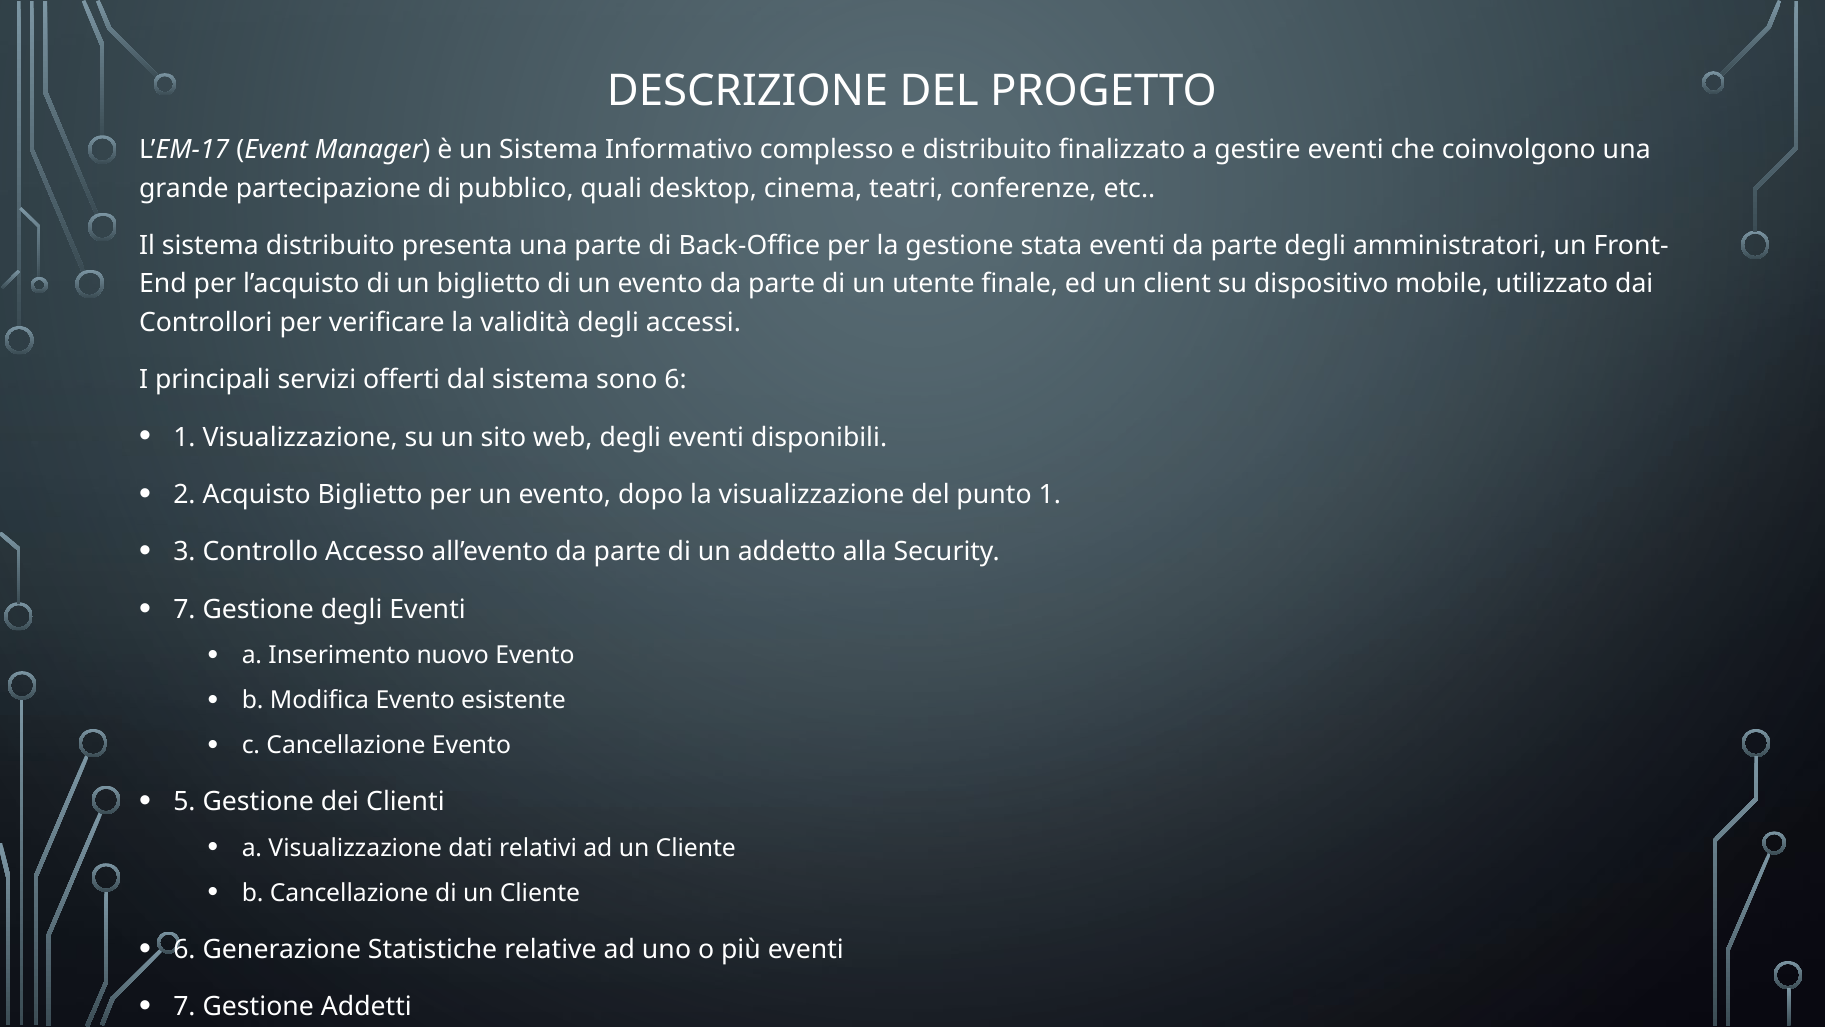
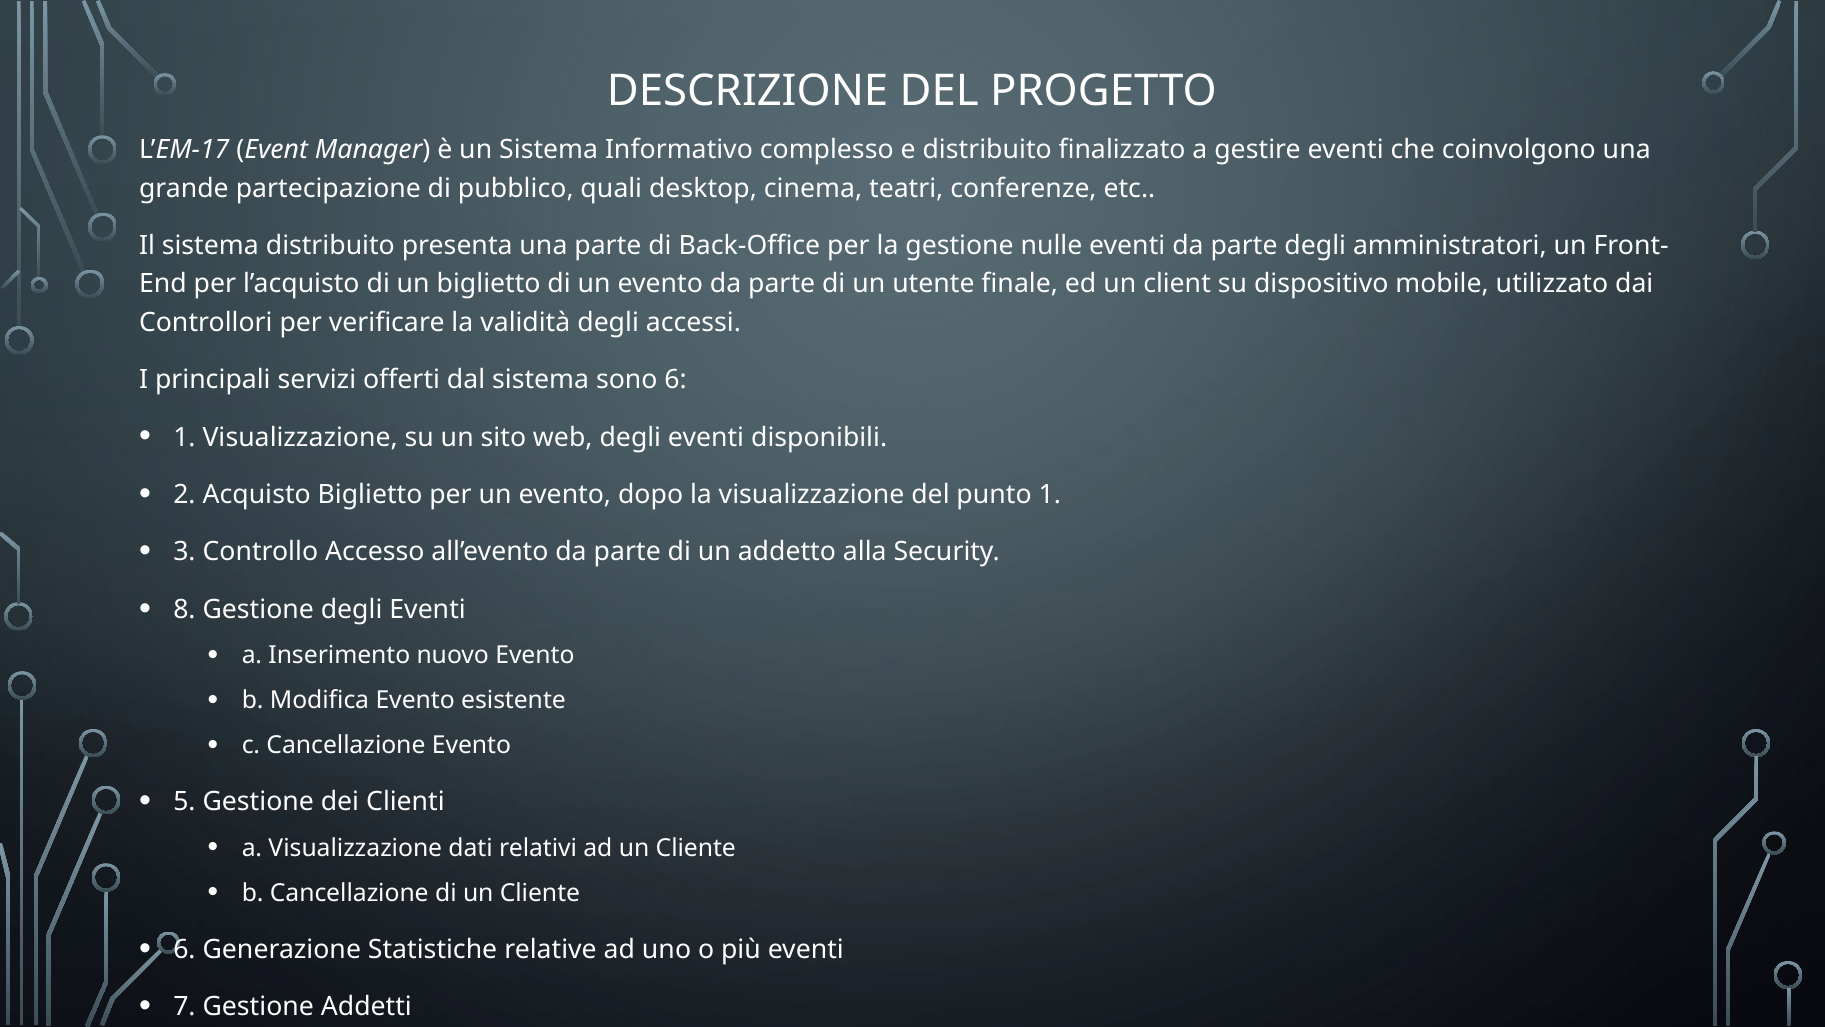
stata: stata -> nulle (1052, 246)
7: 7 -> 8 (184, 609)
